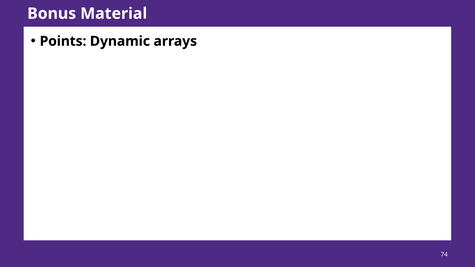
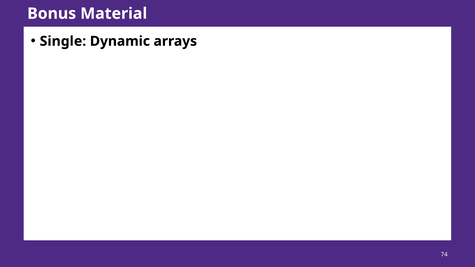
Points: Points -> Single (63, 41)
